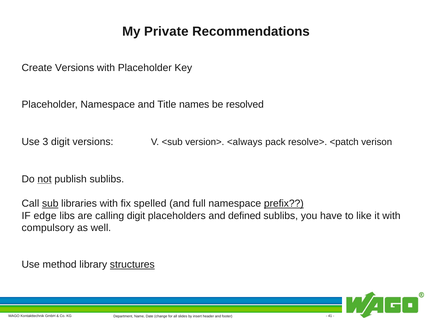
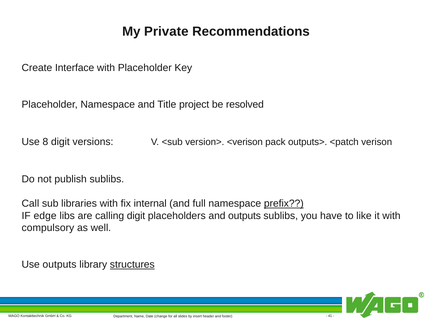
Create Versions: Versions -> Interface (75, 68)
names: names -> project (194, 105)
3: 3 -> 8 (45, 142)
<always: <always -> <verison (245, 142)
resolve>: resolve> -> outputs> (308, 142)
not underline: present -> none (45, 179)
sub underline: present -> none (50, 204)
spelled: spelled -> internal (150, 204)
and defined: defined -> outputs (245, 216)
Use method: method -> outputs (59, 265)
